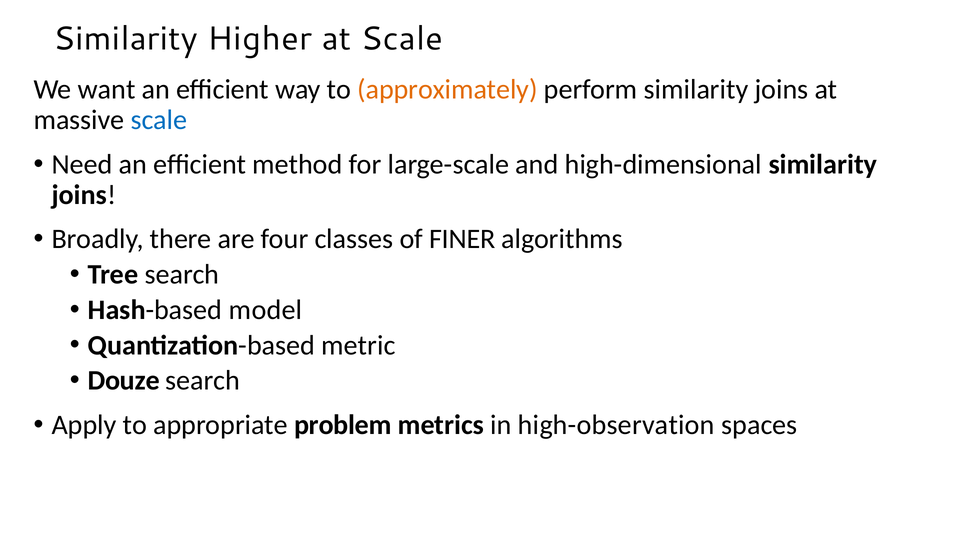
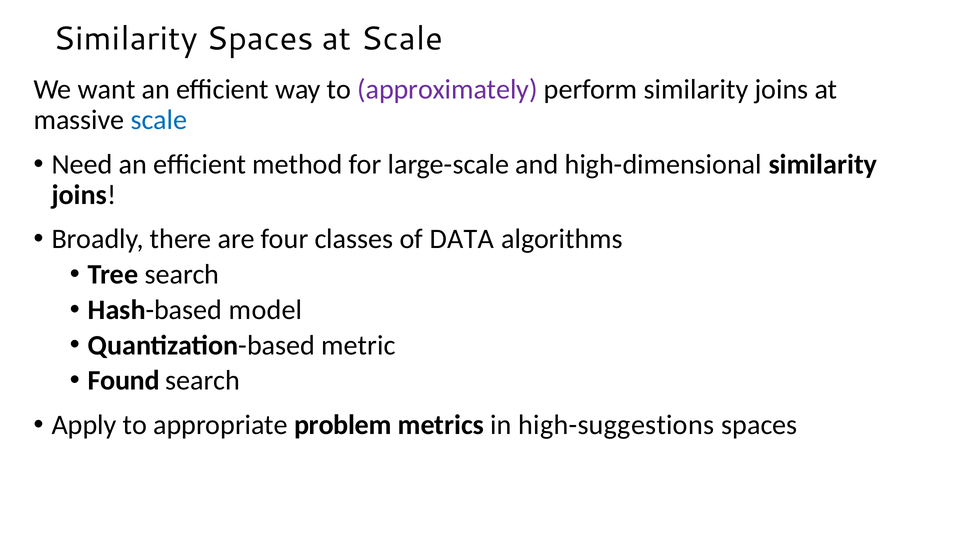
Similarity Higher: Higher -> Spaces (260, 39)
approximately colour: orange -> purple (447, 90)
FINER: FINER -> DATA (462, 239)
Douze: Douze -> Found (124, 381)
high-observation: high-observation -> high-suggestions (616, 425)
